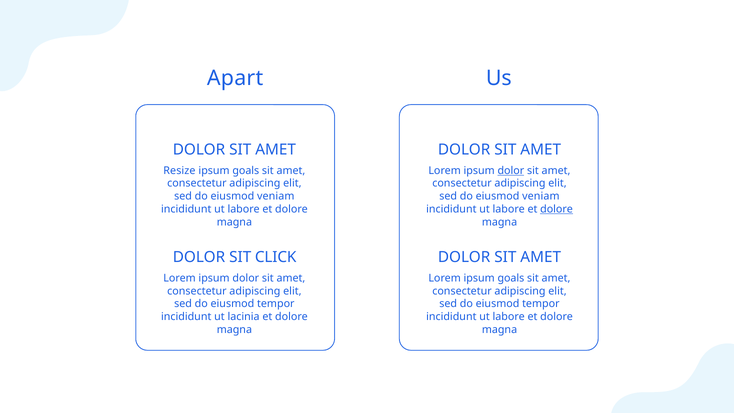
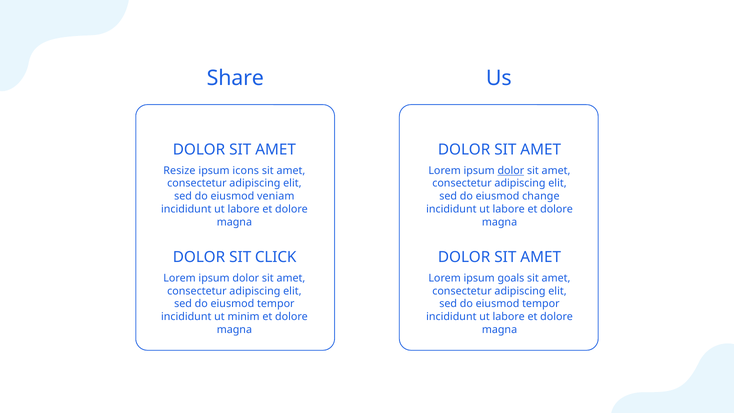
Apart: Apart -> Share (235, 78)
goals: goals -> icons (246, 171)
veniam: veniam -> change (541, 196)
dolore underline: present -> none (557, 209)
lacinia: lacinia -> minim (244, 317)
